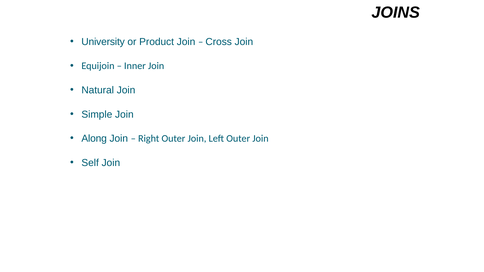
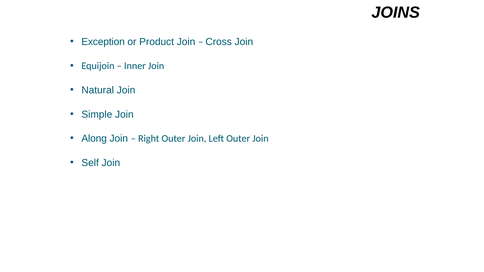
University: University -> Exception (103, 42)
